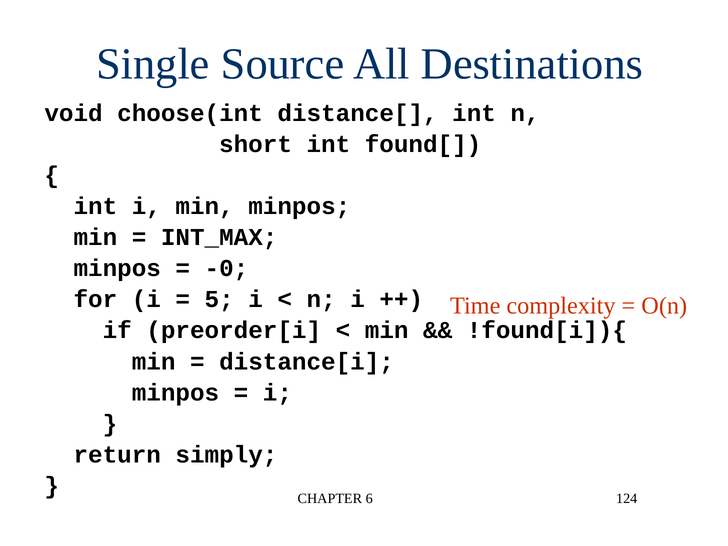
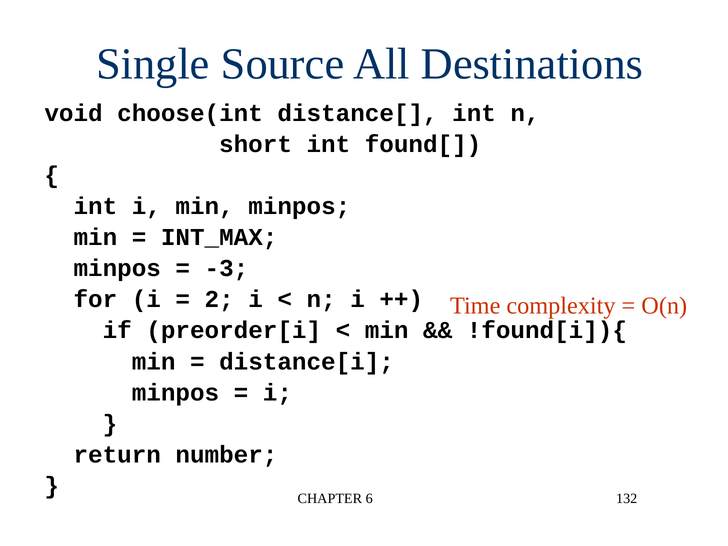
-0: -0 -> -3 (226, 268)
5: 5 -> 2 (219, 299)
simply: simply -> number (226, 455)
124: 124 -> 132 (627, 499)
